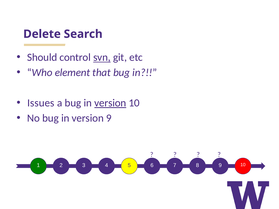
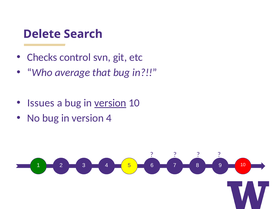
Should: Should -> Checks (42, 57)
svn underline: present -> none (102, 57)
element: element -> average (72, 73)
version 9: 9 -> 4 (109, 118)
